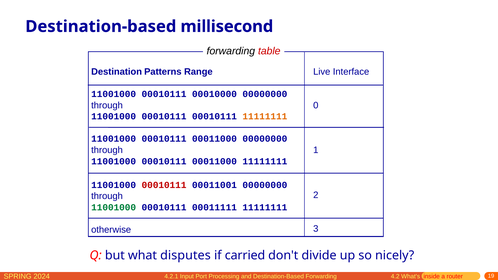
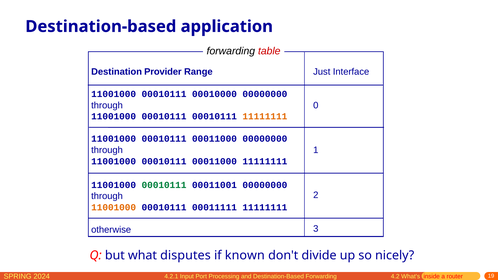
millisecond: millisecond -> application (227, 27)
Patterns: Patterns -> Provider (163, 72)
Live: Live -> Just (322, 72)
00010111 colour: red -> green (164, 185)
11001000 colour: green -> orange (114, 207)
carried: carried -> known (245, 256)
